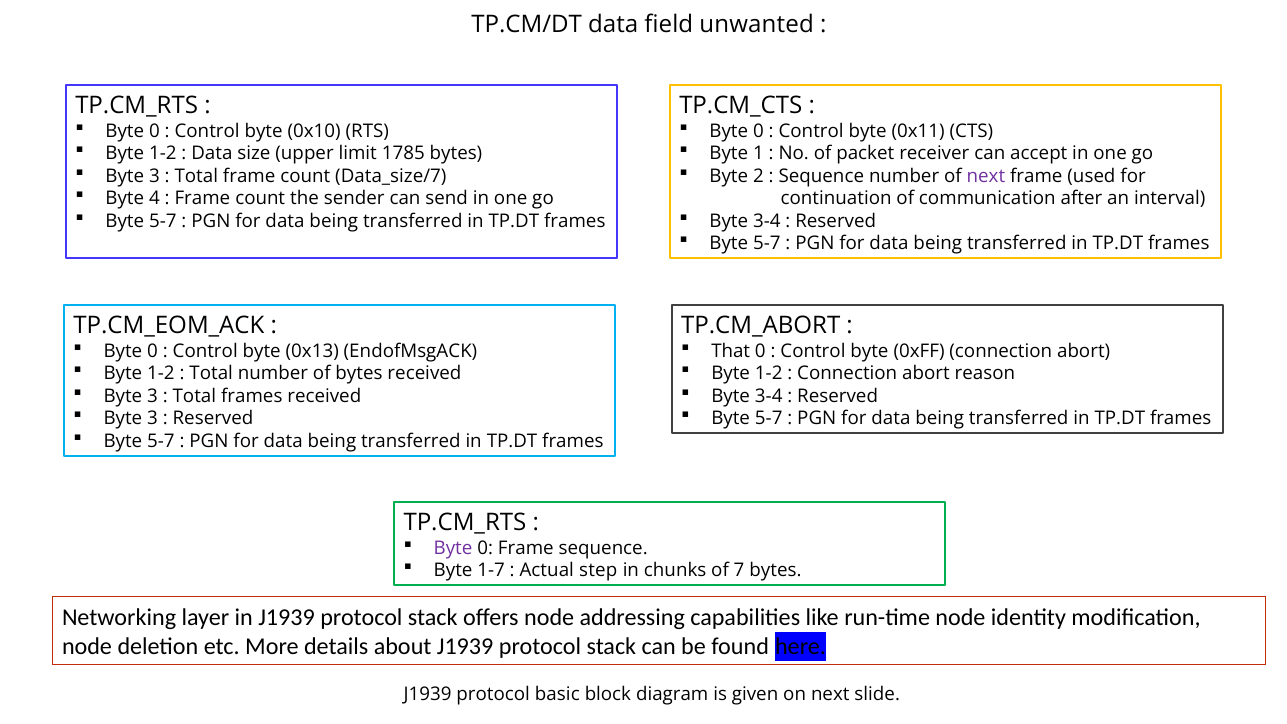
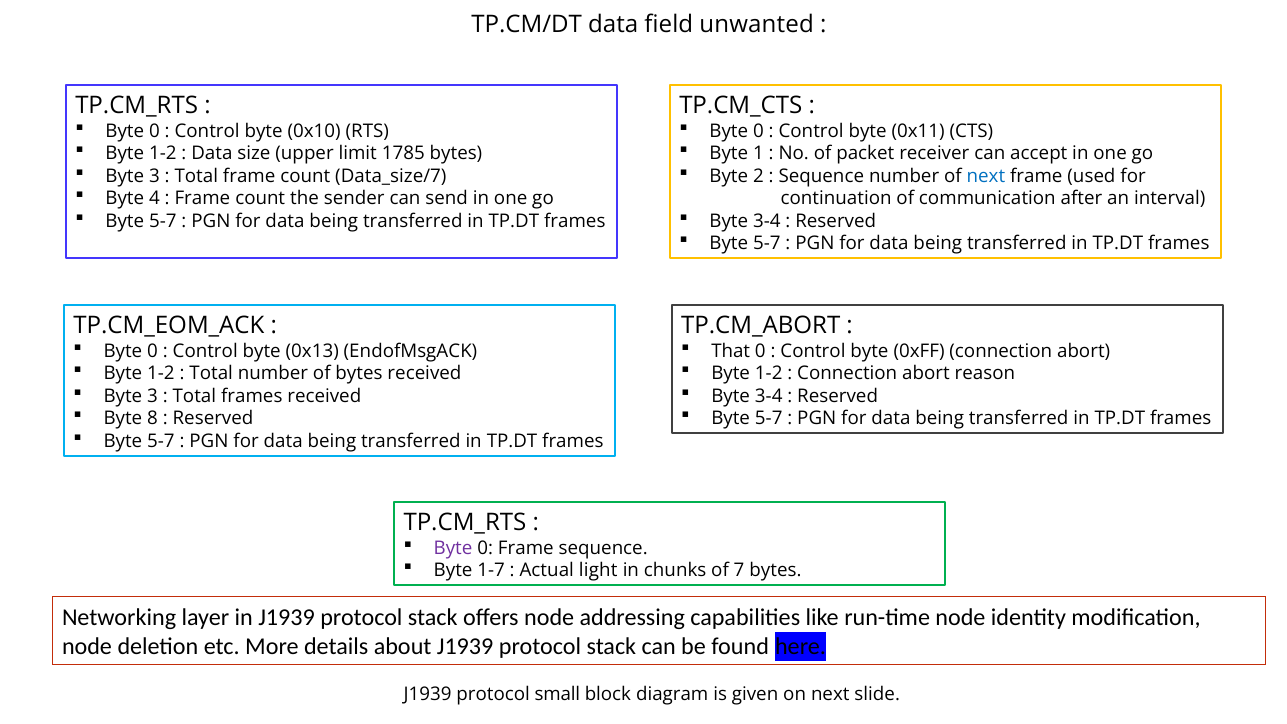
next colour: purple -> blue (986, 176)
3: 3 -> 8 (152, 419)
step: step -> light (598, 571)
basic: basic -> small (557, 694)
